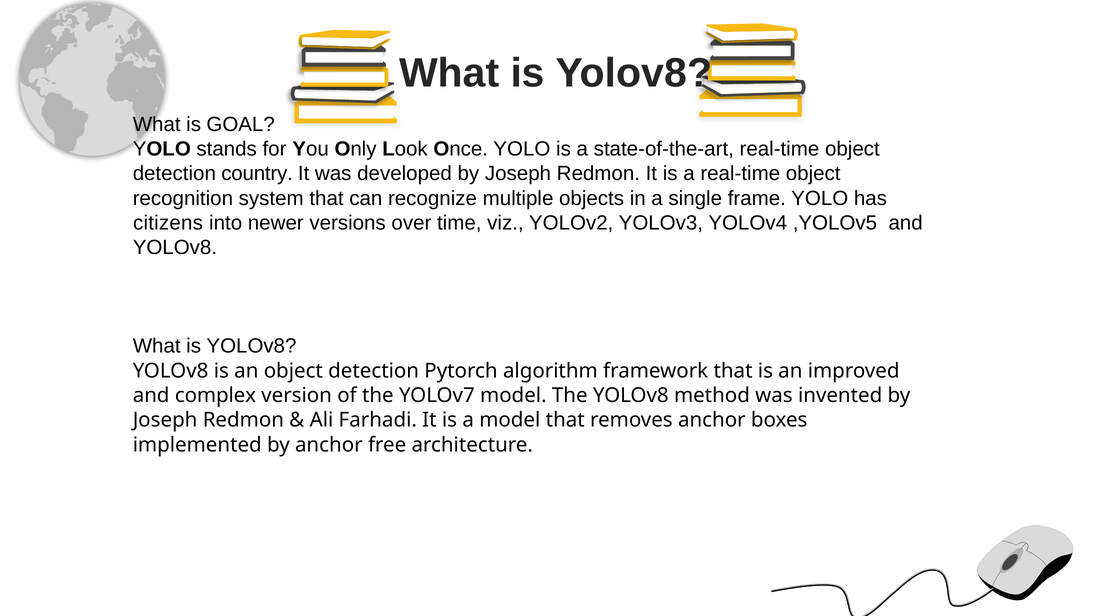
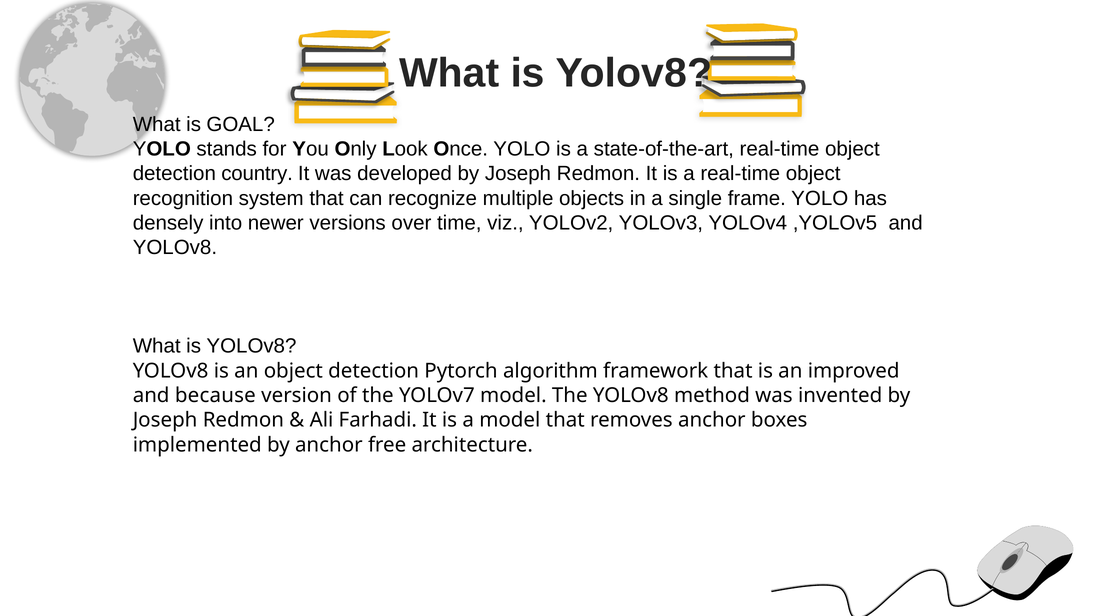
citizens: citizens -> densely (168, 223)
complex: complex -> because (215, 395)
